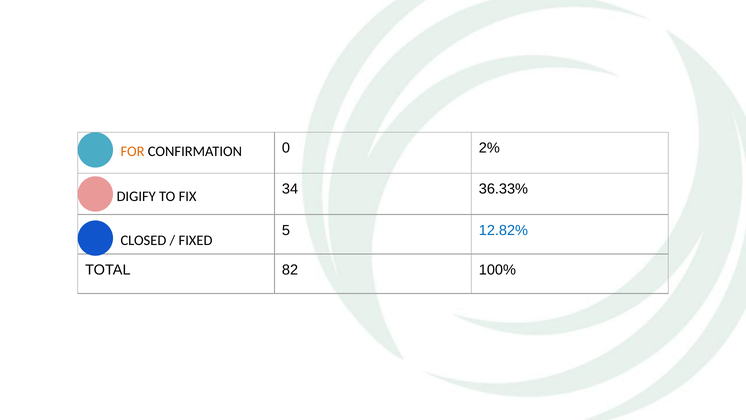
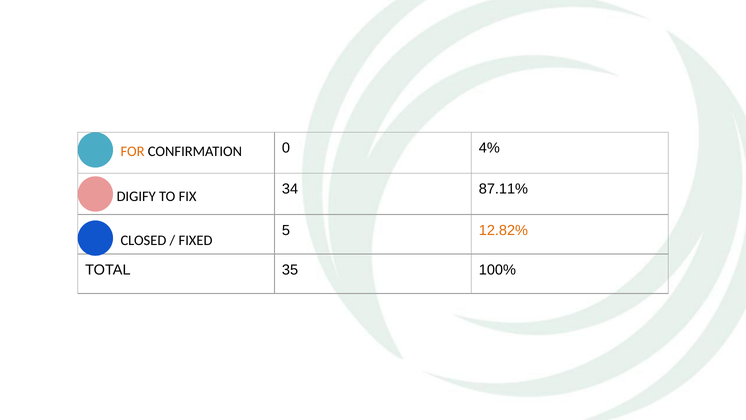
2%: 2% -> 4% (489, 148)
36.33%: 36.33% -> 87.11% (503, 189)
12.82% colour: blue -> orange (503, 230)
82: 82 -> 35 (290, 270)
